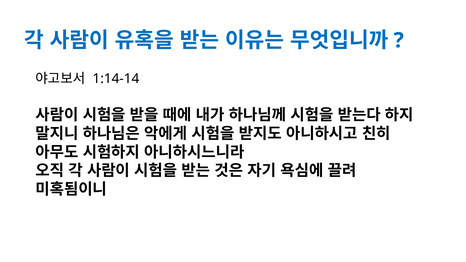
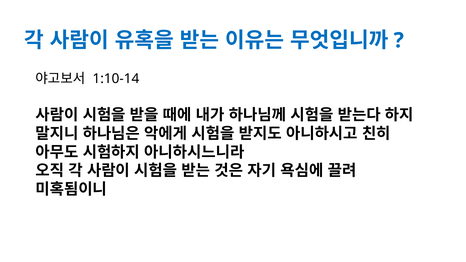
1:14-14: 1:14-14 -> 1:10-14 (116, 79)
